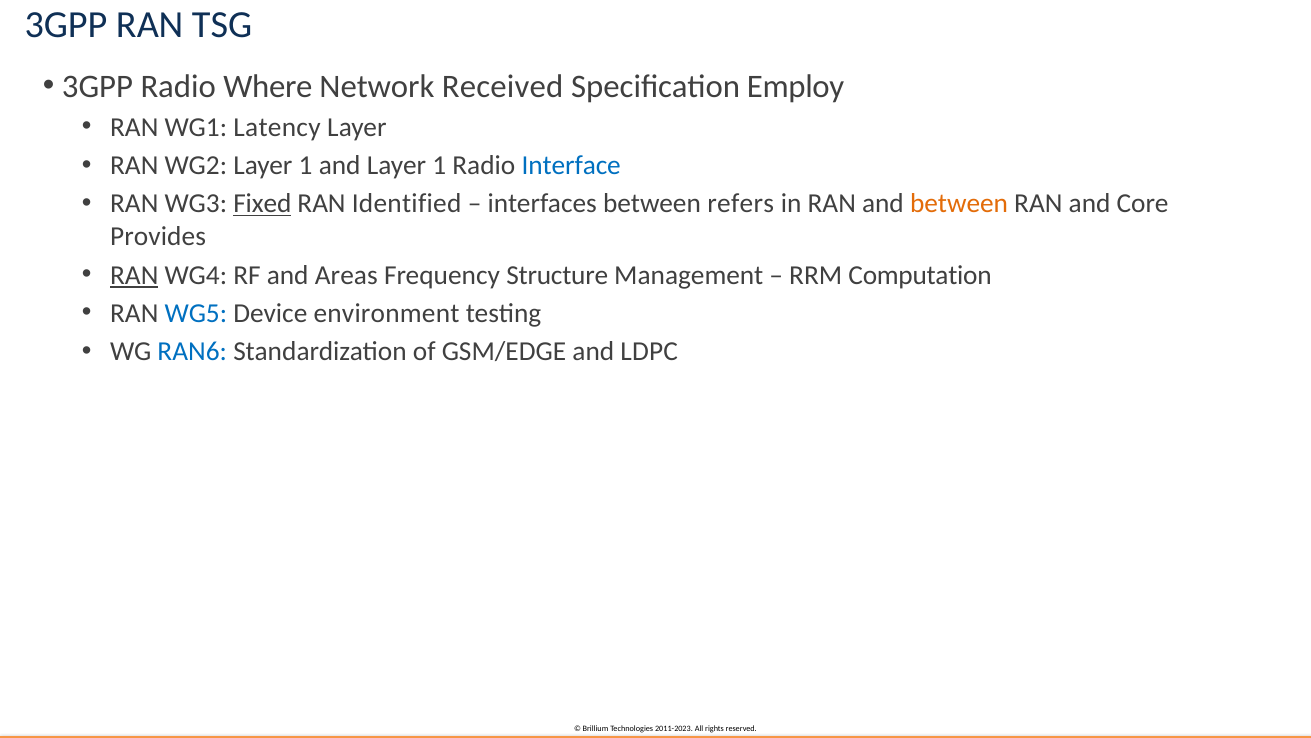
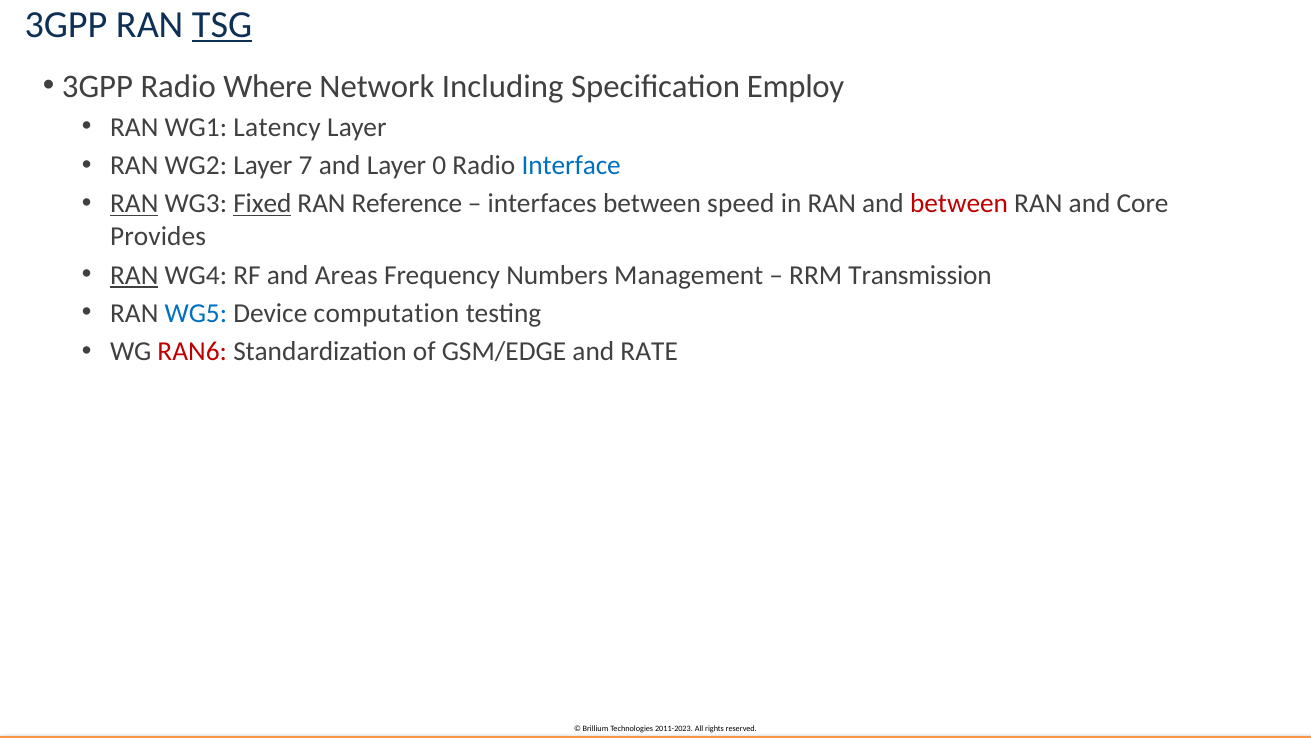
TSG underline: none -> present (222, 25)
Received: Received -> Including (503, 86)
WG2 Layer 1: 1 -> 7 (306, 165)
and Layer 1: 1 -> 0 (439, 165)
RAN underline: none -> present (134, 204)
Identified: Identified -> Reference (407, 204)
refers: refers -> speed (741, 204)
between colour: orange -> red (959, 204)
Structure: Structure -> Numbers (557, 275)
Computation: Computation -> Transmission (920, 275)
environment: environment -> computation (387, 313)
RAN6 colour: blue -> red (192, 351)
LDPC: LDPC -> RATE (649, 351)
